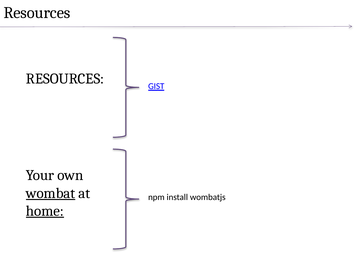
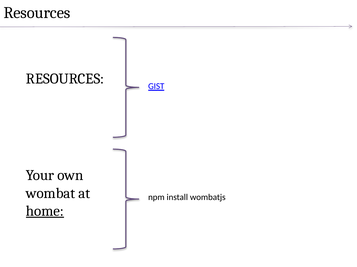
wombat underline: present -> none (51, 194)
